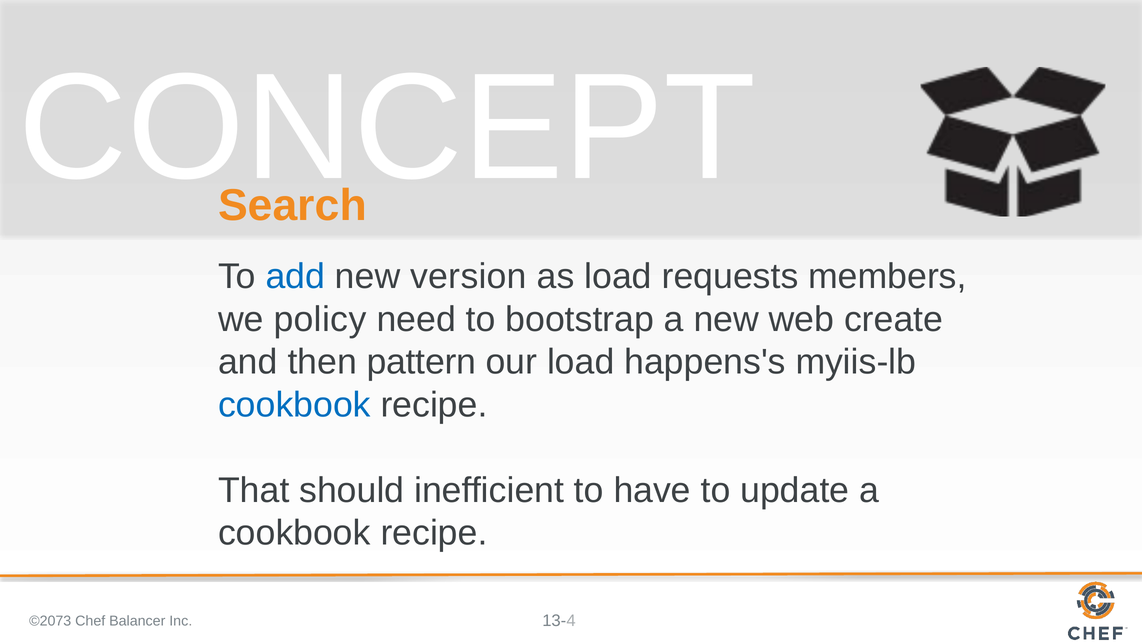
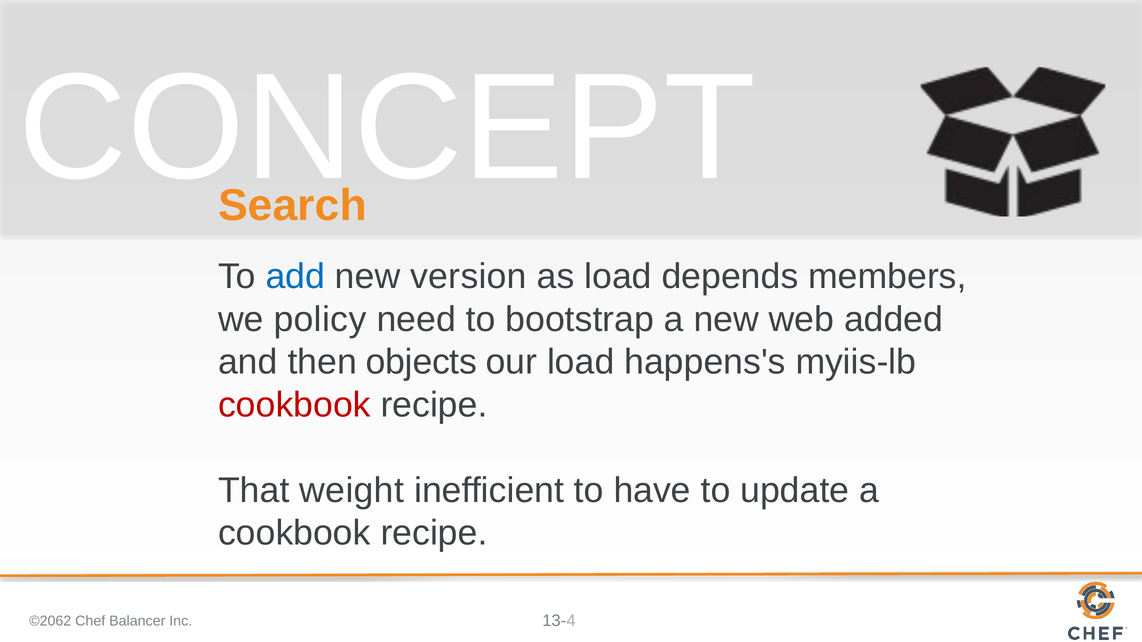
requests: requests -> depends (730, 277)
create: create -> added (894, 319)
pattern: pattern -> objects (421, 362)
cookbook colour: blue -> red (294, 405)
should: should -> weight (352, 491)
©2073: ©2073 -> ©2062 (50, 622)
